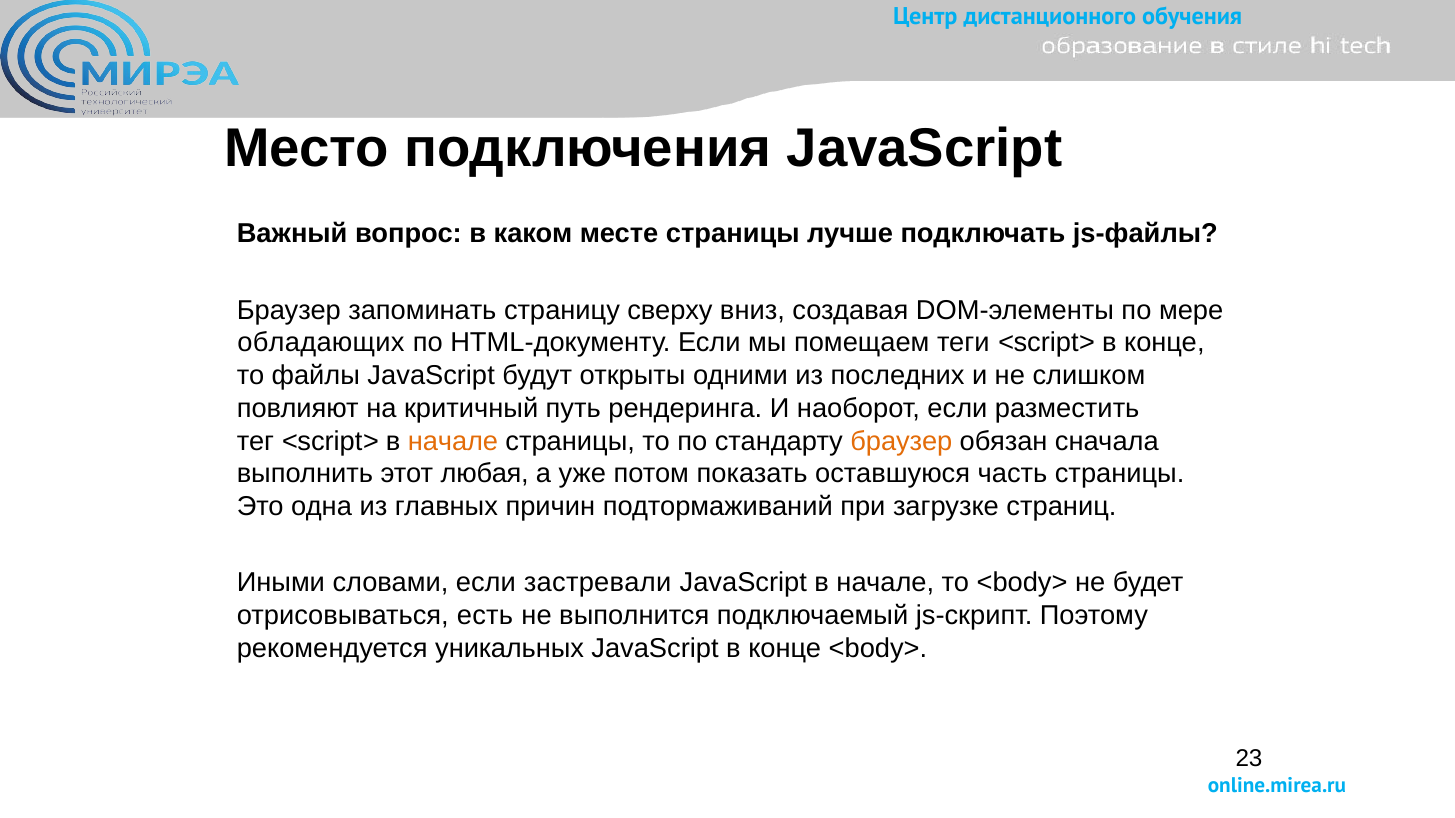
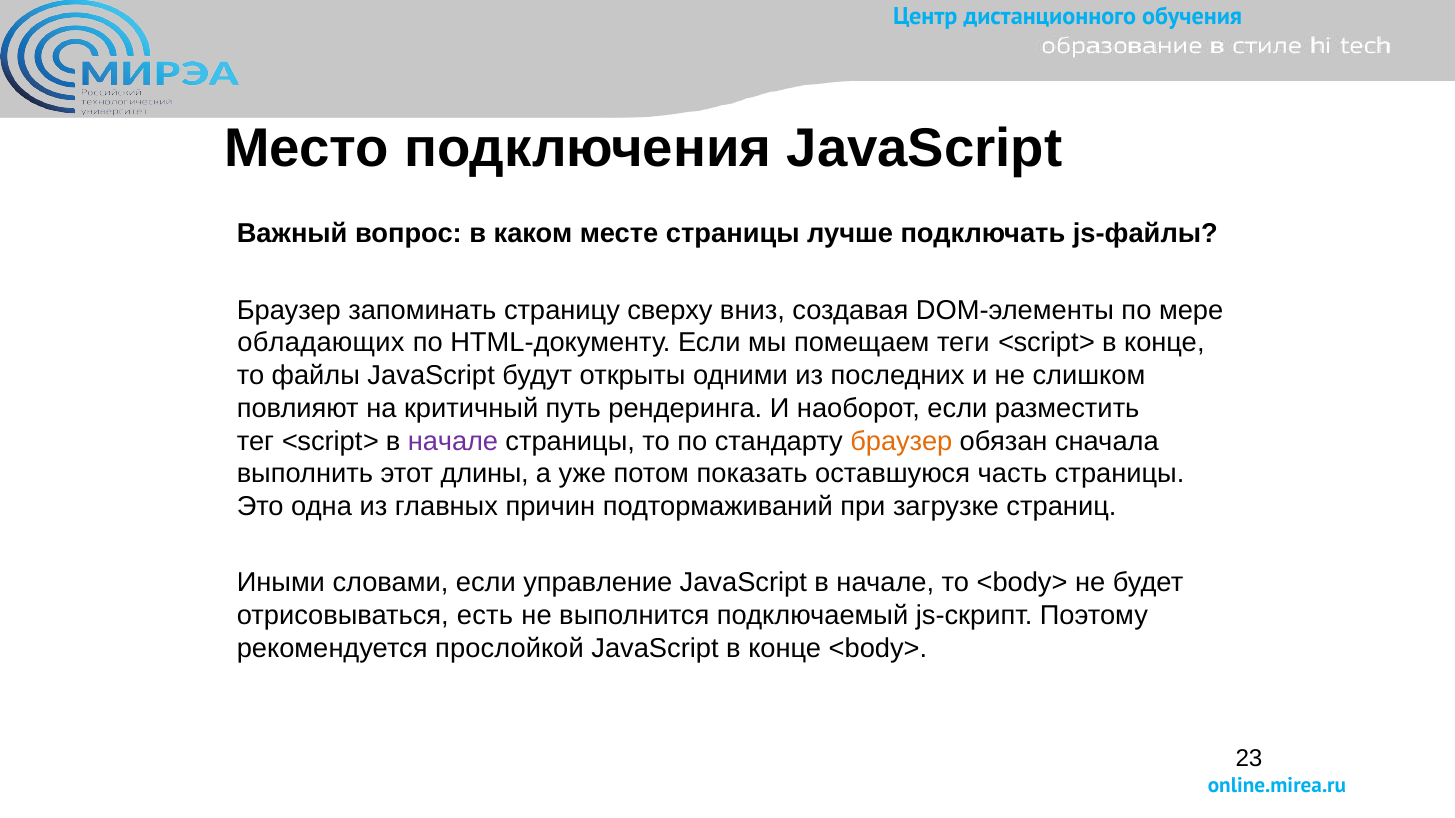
начале colour: orange -> purple (453, 441)
любая: любая -> длины (485, 474)
застревали: застревали -> управление (598, 583)
уникальных: уникальных -> прослойкой (509, 649)
